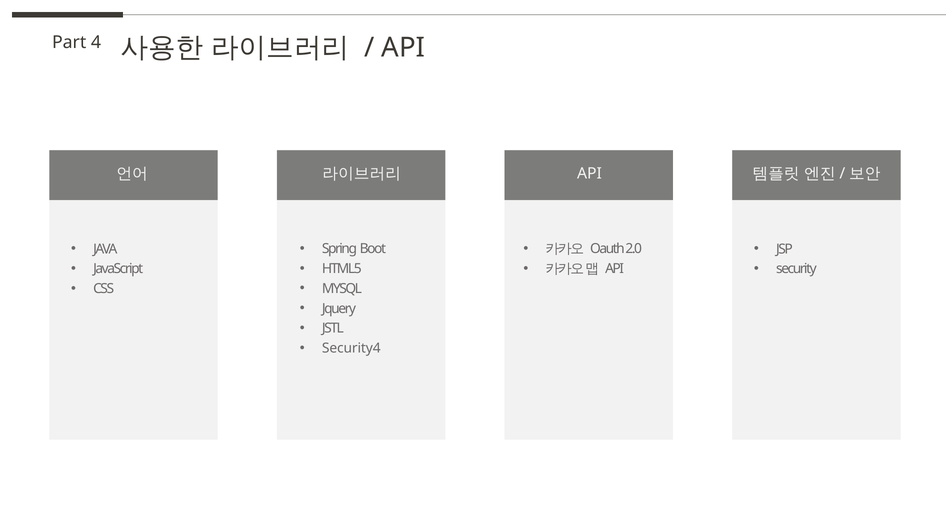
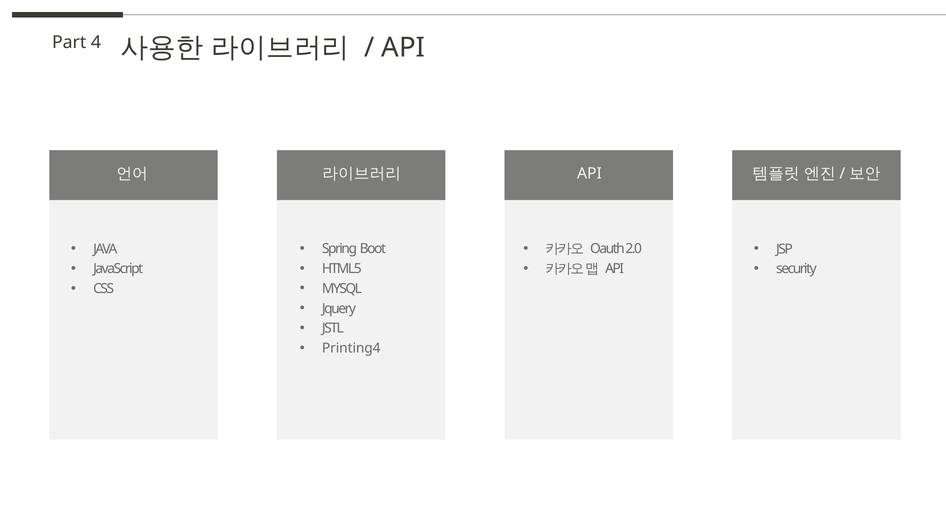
Security4: Security4 -> Printing4 (351, 348)
